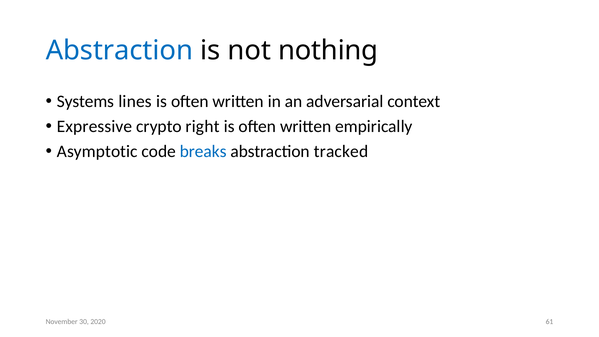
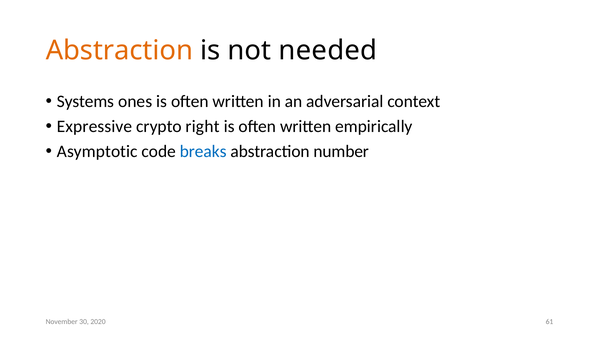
Abstraction colour: blue -> orange (119, 50)
nothing: nothing -> needed (328, 50)
lines: lines -> ones (135, 101)
tracked: tracked -> number (341, 152)
